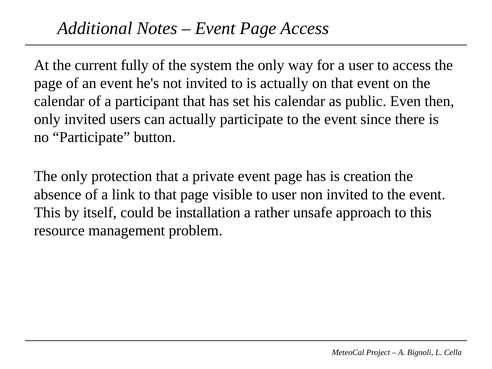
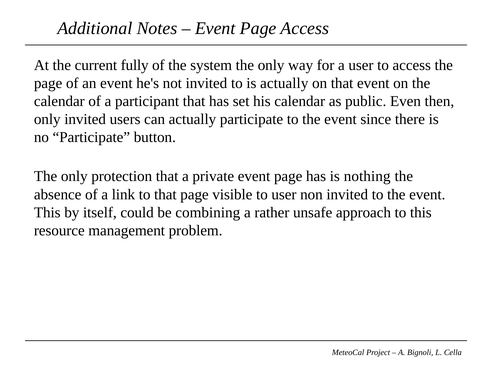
creation: creation -> nothing (367, 176)
installation: installation -> combining (208, 212)
